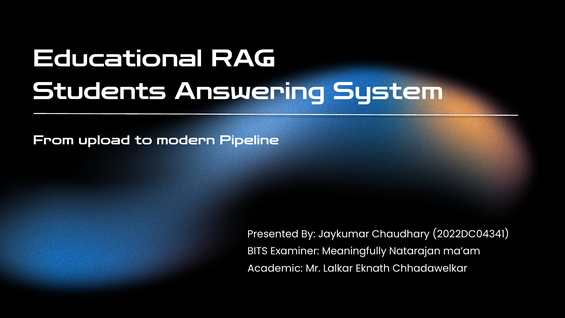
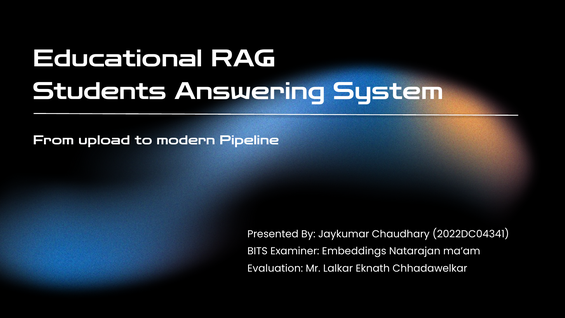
Meaningfully: Meaningfully -> Embeddings (354, 251)
Academic: Academic -> Evaluation (275, 268)
